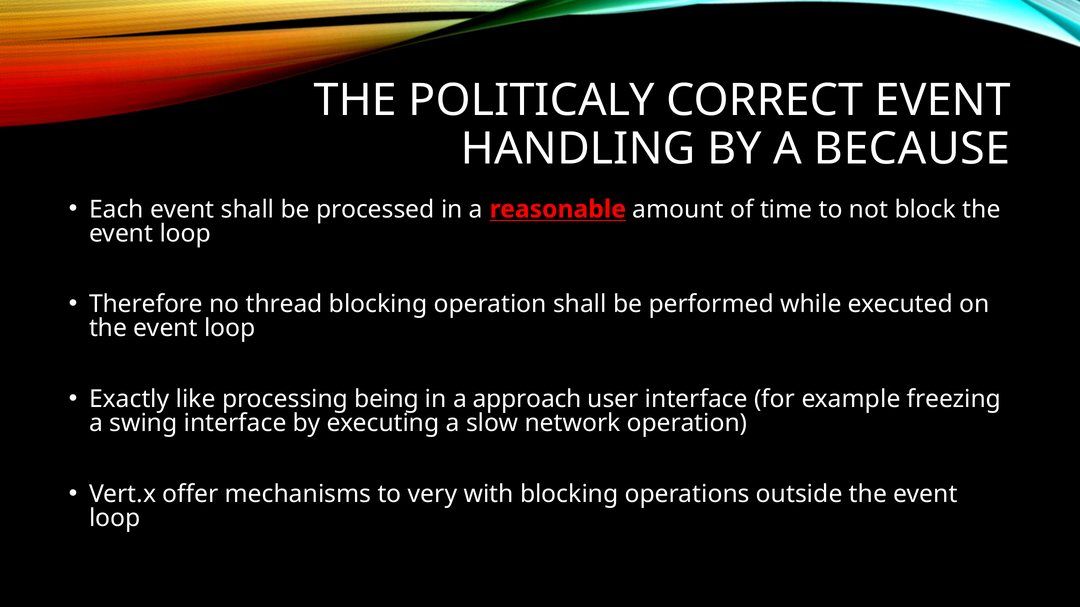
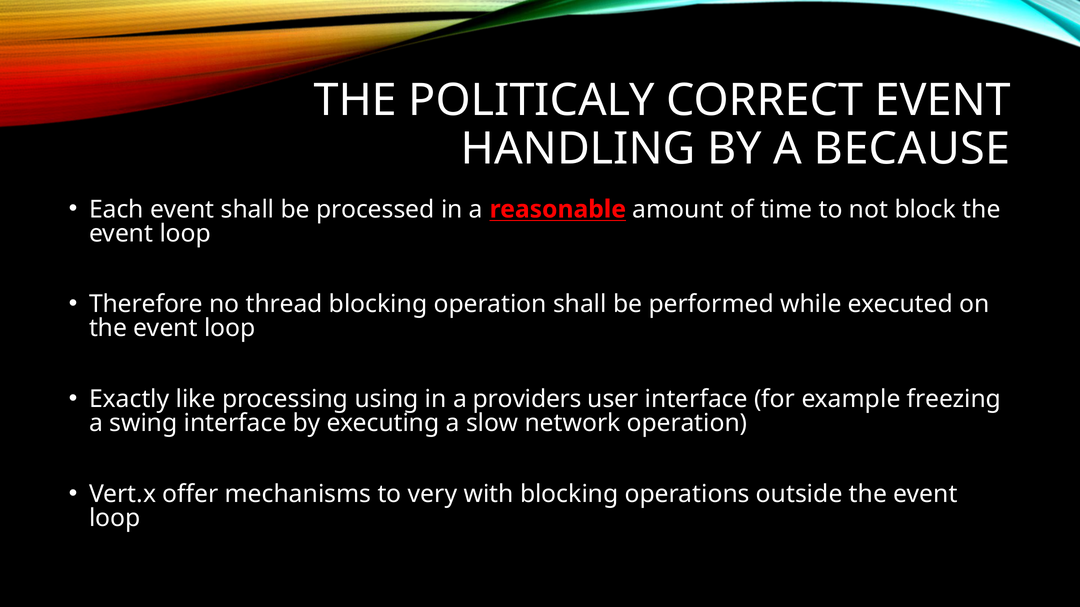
being: being -> using (387, 400)
approach: approach -> providers (527, 400)
